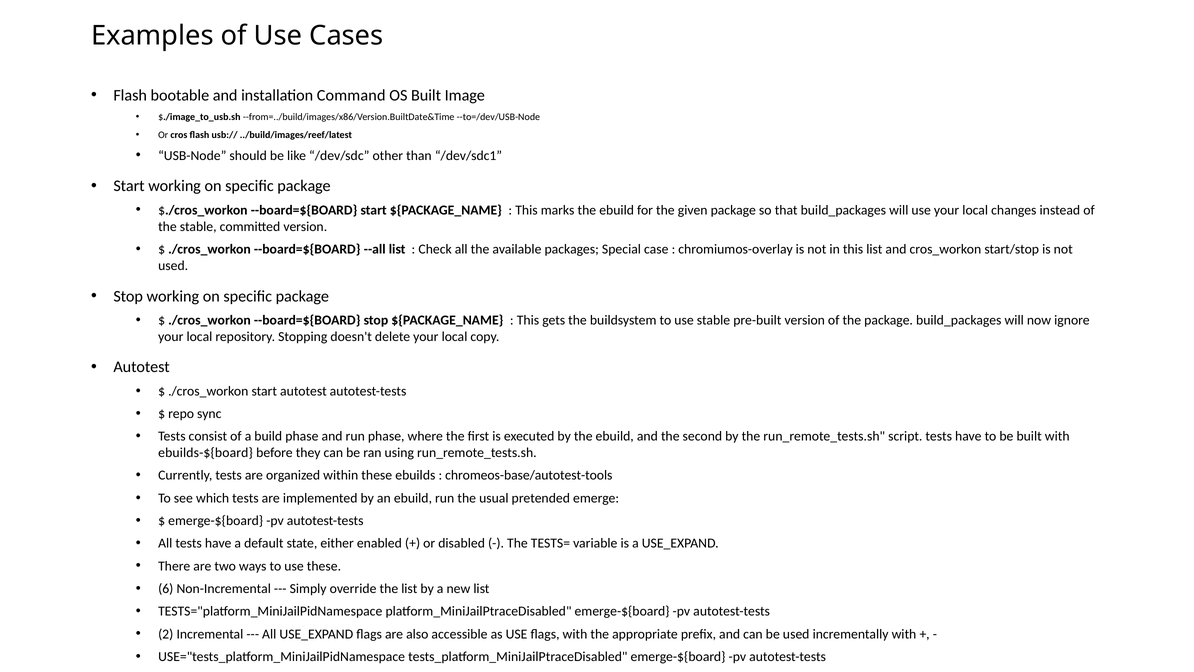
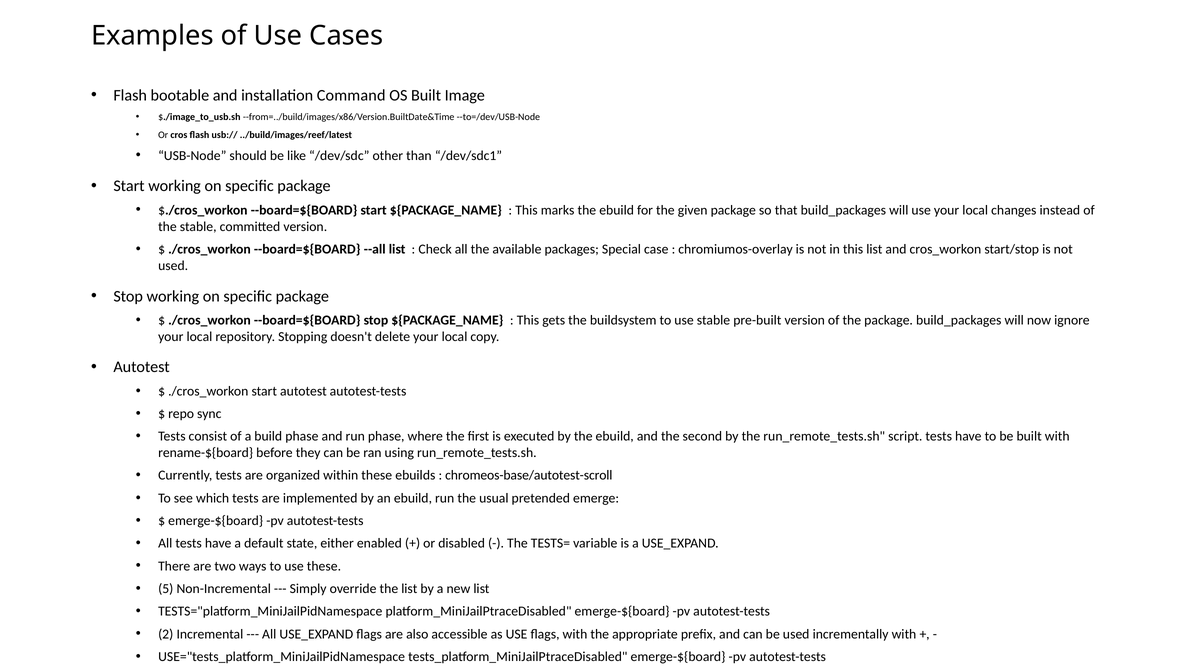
ebuilds-${board: ebuilds-${board -> rename-${board (206, 453)
chromeos-base/autotest-tools: chromeos-base/autotest-tools -> chromeos-base/autotest-scroll (529, 475)
6: 6 -> 5 (166, 588)
